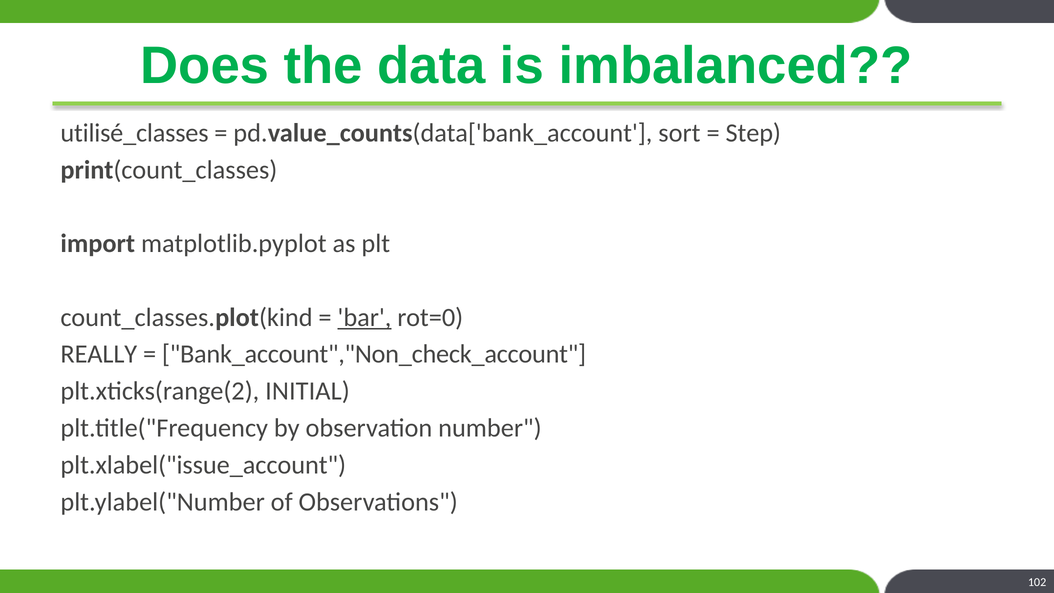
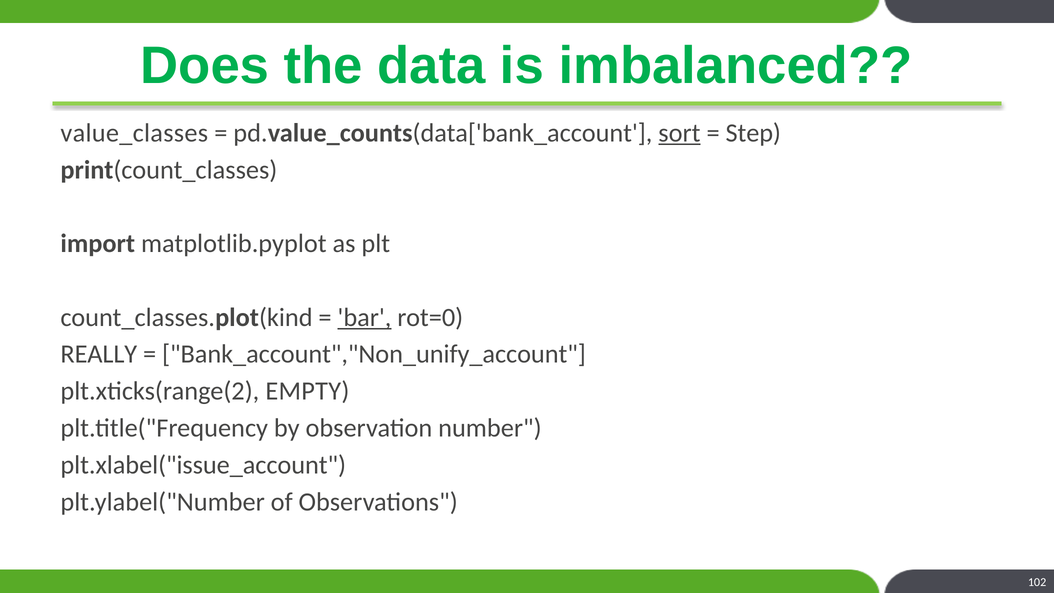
utilisé_classes: utilisé_classes -> value_classes (134, 133)
sort underline: none -> present (679, 133)
Bank_account","Non_check_account: Bank_account","Non_check_account -> Bank_account","Non_unify_account (374, 354)
INITIAL: INITIAL -> EMPTY (307, 391)
